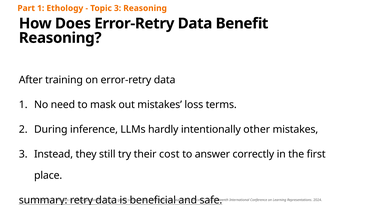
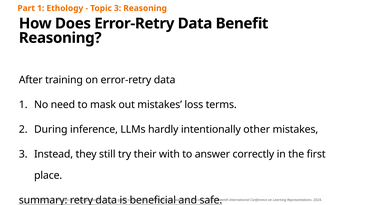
cost: cost -> with (169, 154)
